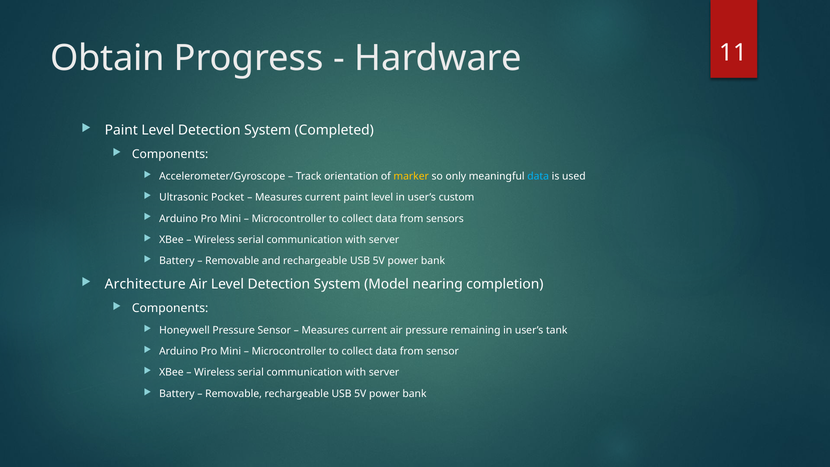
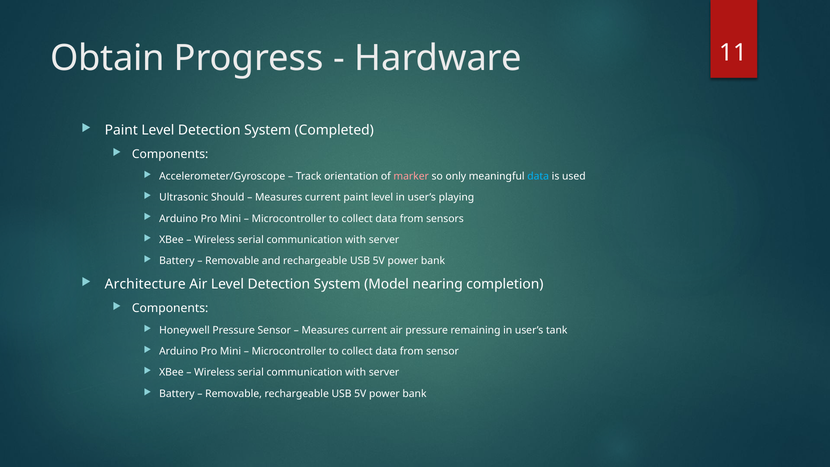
marker colour: yellow -> pink (411, 176)
Pocket: Pocket -> Should (228, 197)
custom: custom -> playing (456, 197)
